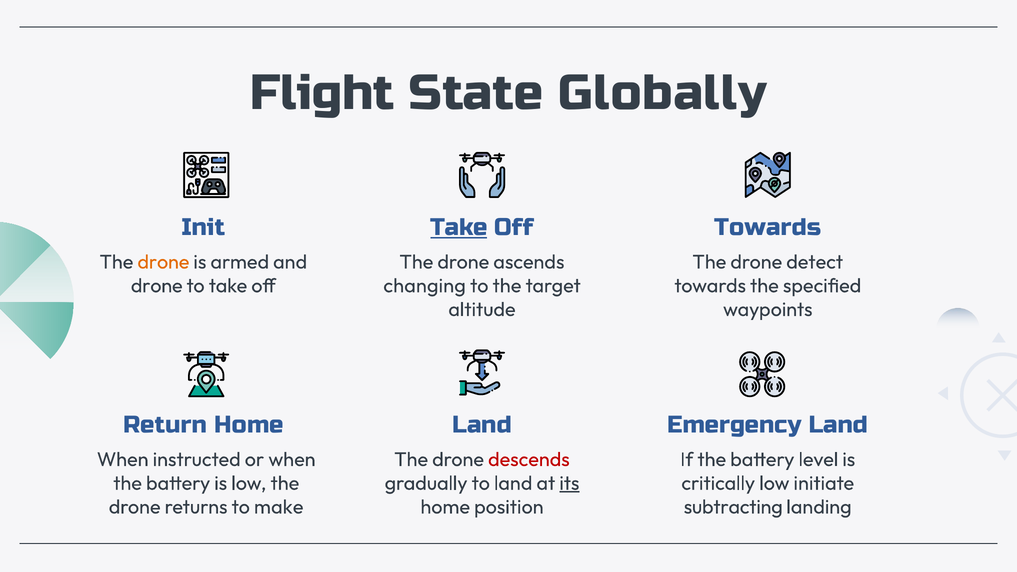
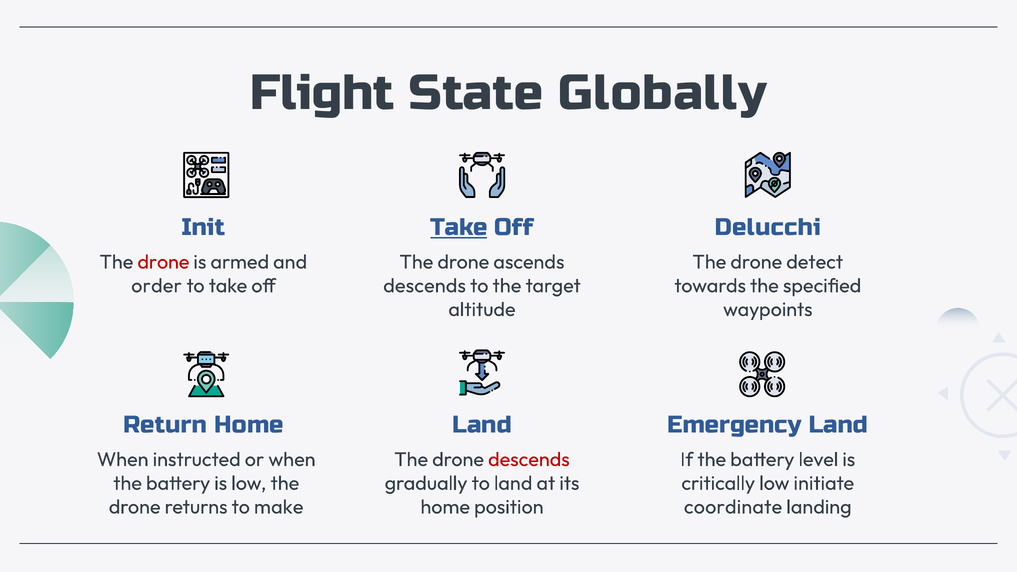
Towards: Towards -> Delucchi (768, 227)
drone colour: orange -> red (163, 262)
drone: drone -> order (157, 286)
changing: changing -> descends (425, 286)
its underline: present -> none (569, 483)
subtracting: subtracting -> coordinate (733, 507)
